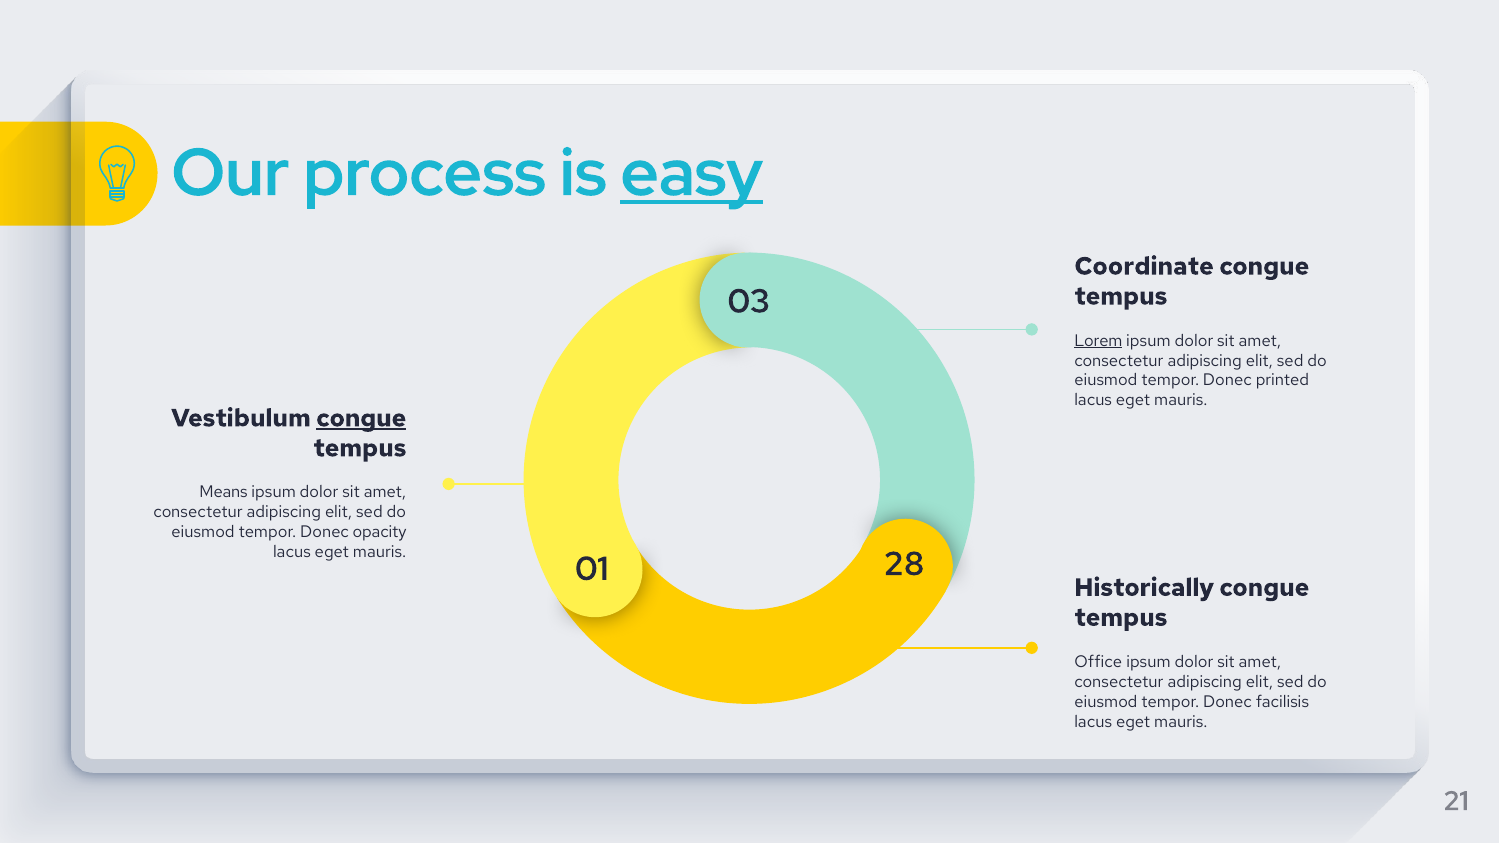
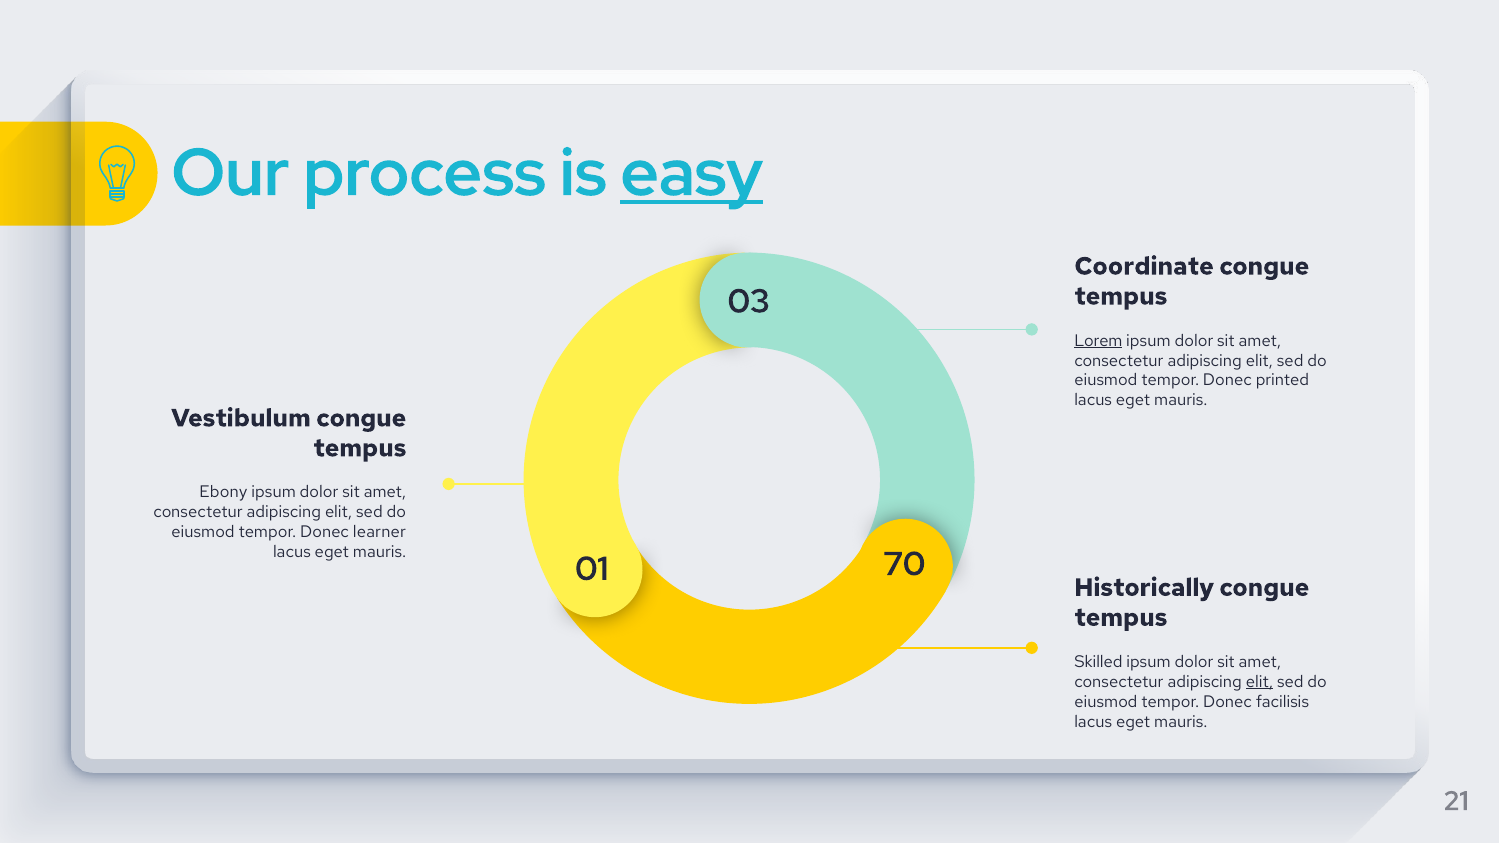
congue underline: present -> none (361, 418)
Means: Means -> Ebony (223, 493)
opacity: opacity -> learner (379, 532)
28: 28 -> 70 (904, 564)
Office: Office -> Skilled (1098, 662)
elit underline: none -> present (1259, 682)
